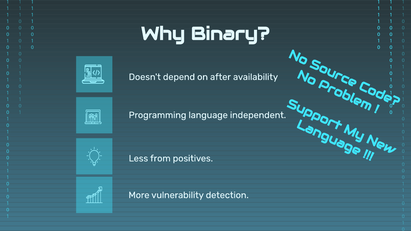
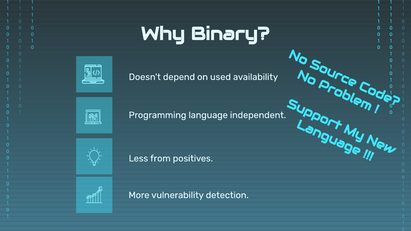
after: after -> used (220, 77)
